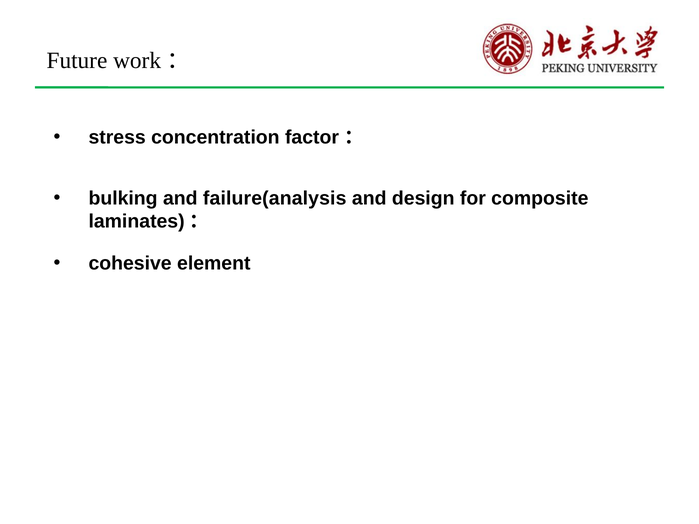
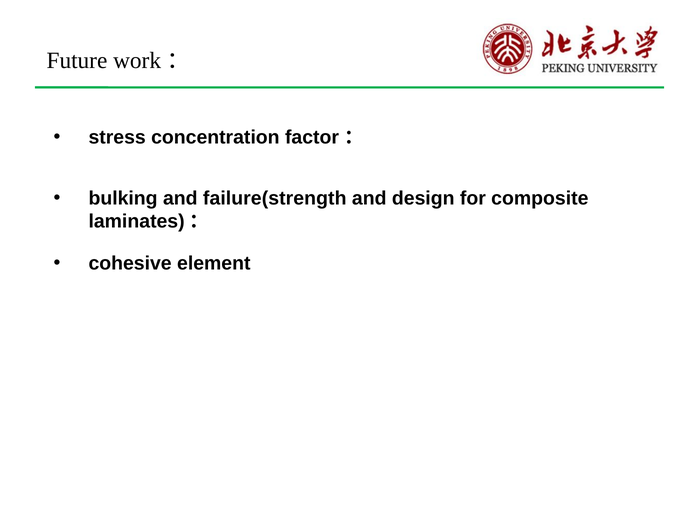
failure(analysis: failure(analysis -> failure(strength (275, 198)
